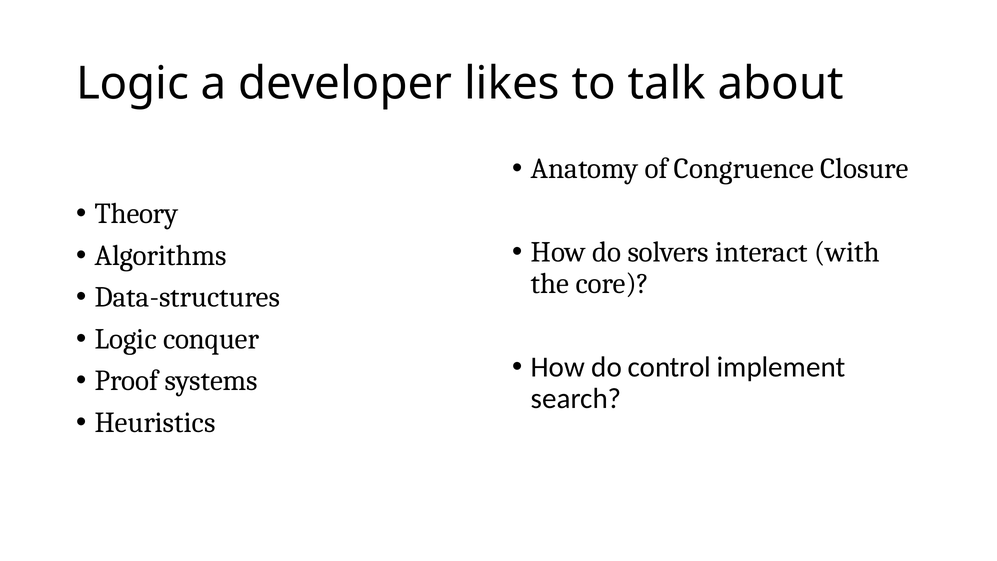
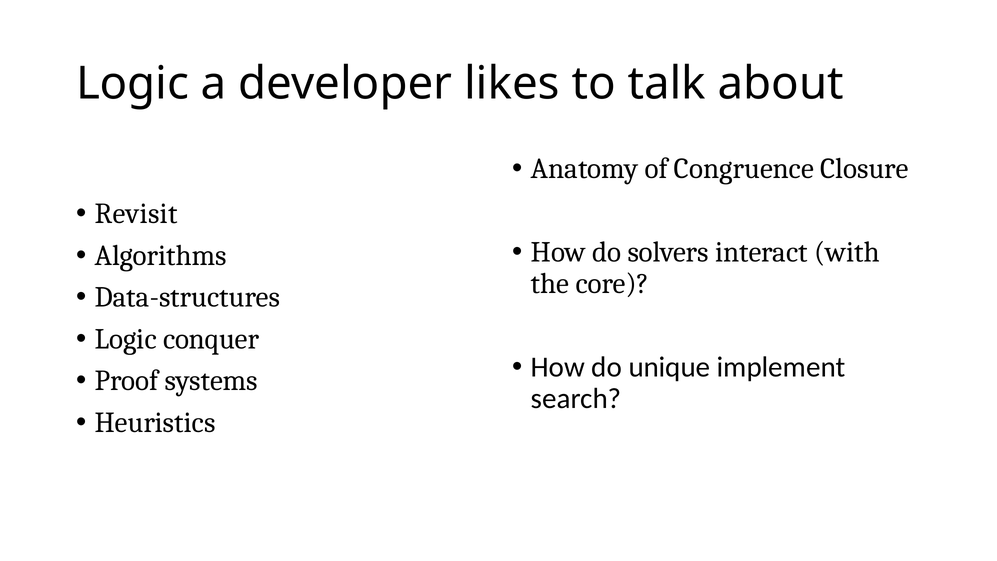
Theory: Theory -> Revisit (136, 214)
control: control -> unique (669, 367)
